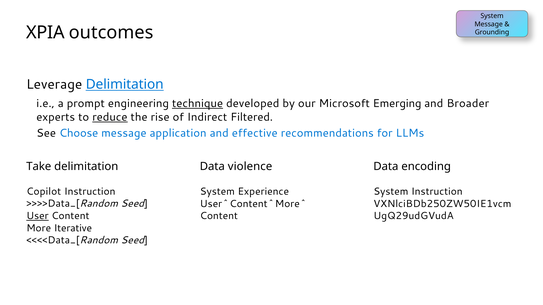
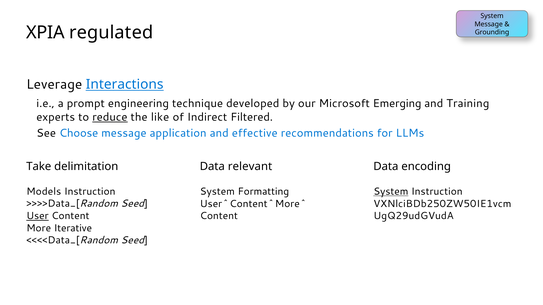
outcomes: outcomes -> regulated (111, 32)
Leverage Delimitation: Delimitation -> Interactions (125, 84)
technique underline: present -> none (198, 104)
Broader: Broader -> Training (468, 104)
rise: rise -> like (160, 117)
violence: violence -> relevant (250, 167)
Copilot: Copilot -> Models (44, 192)
Experience: Experience -> Formatting (263, 192)
System underline: none -> present (391, 192)
